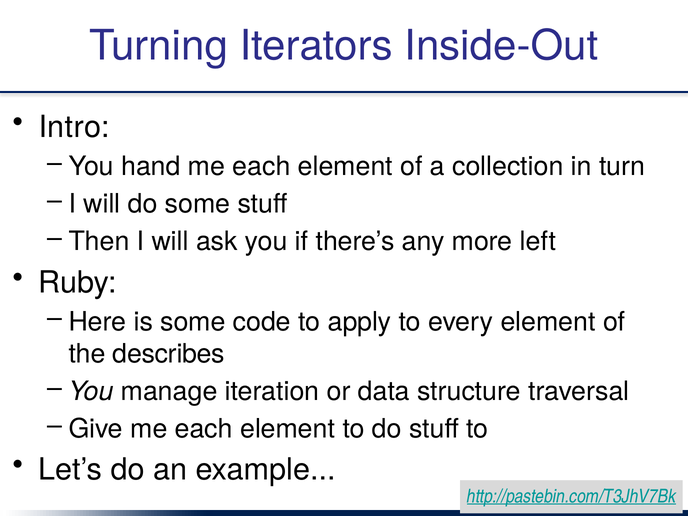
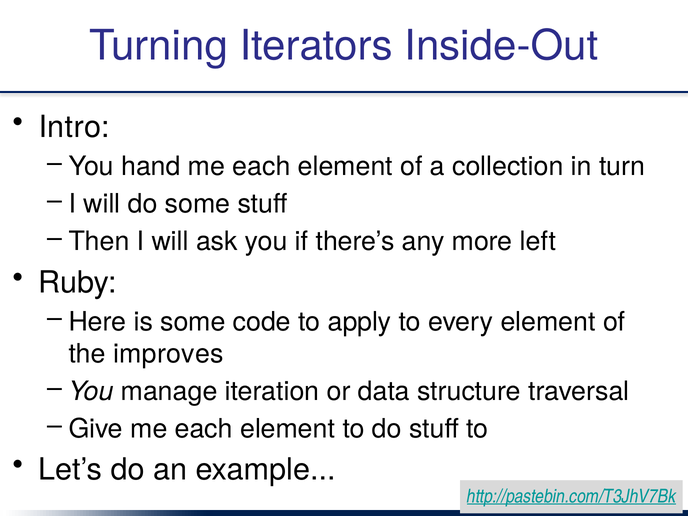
describes: describes -> improves (168, 354)
